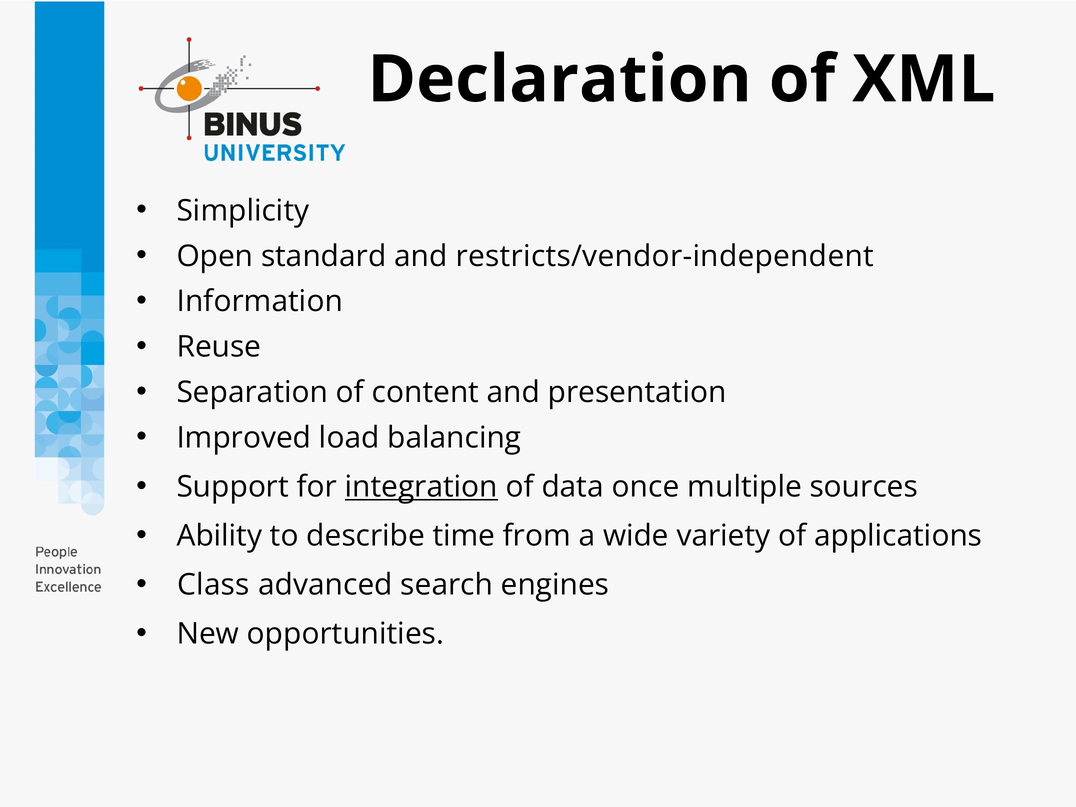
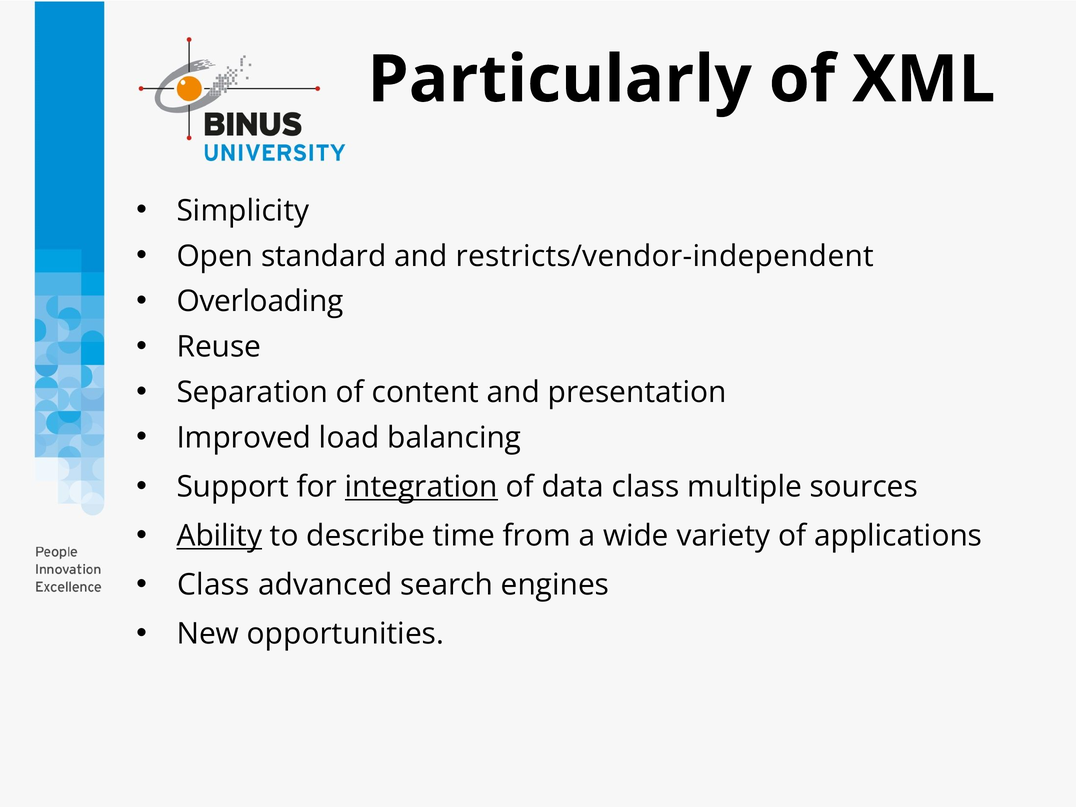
Declaration: Declaration -> Particularly (560, 80)
Information: Information -> Overloading (260, 302)
data once: once -> class (645, 487)
Ability underline: none -> present (219, 536)
